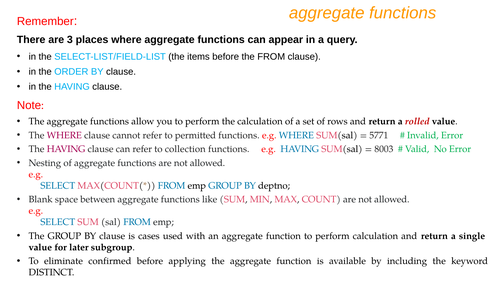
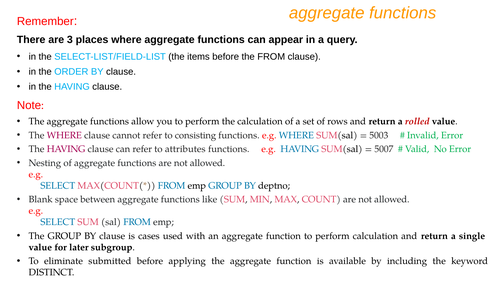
permitted: permitted -> consisting (196, 135)
5771: 5771 -> 5003 (379, 135)
collection: collection -> attributes (185, 149)
8003: 8003 -> 5007 (384, 149)
confirmed: confirmed -> submitted (110, 261)
